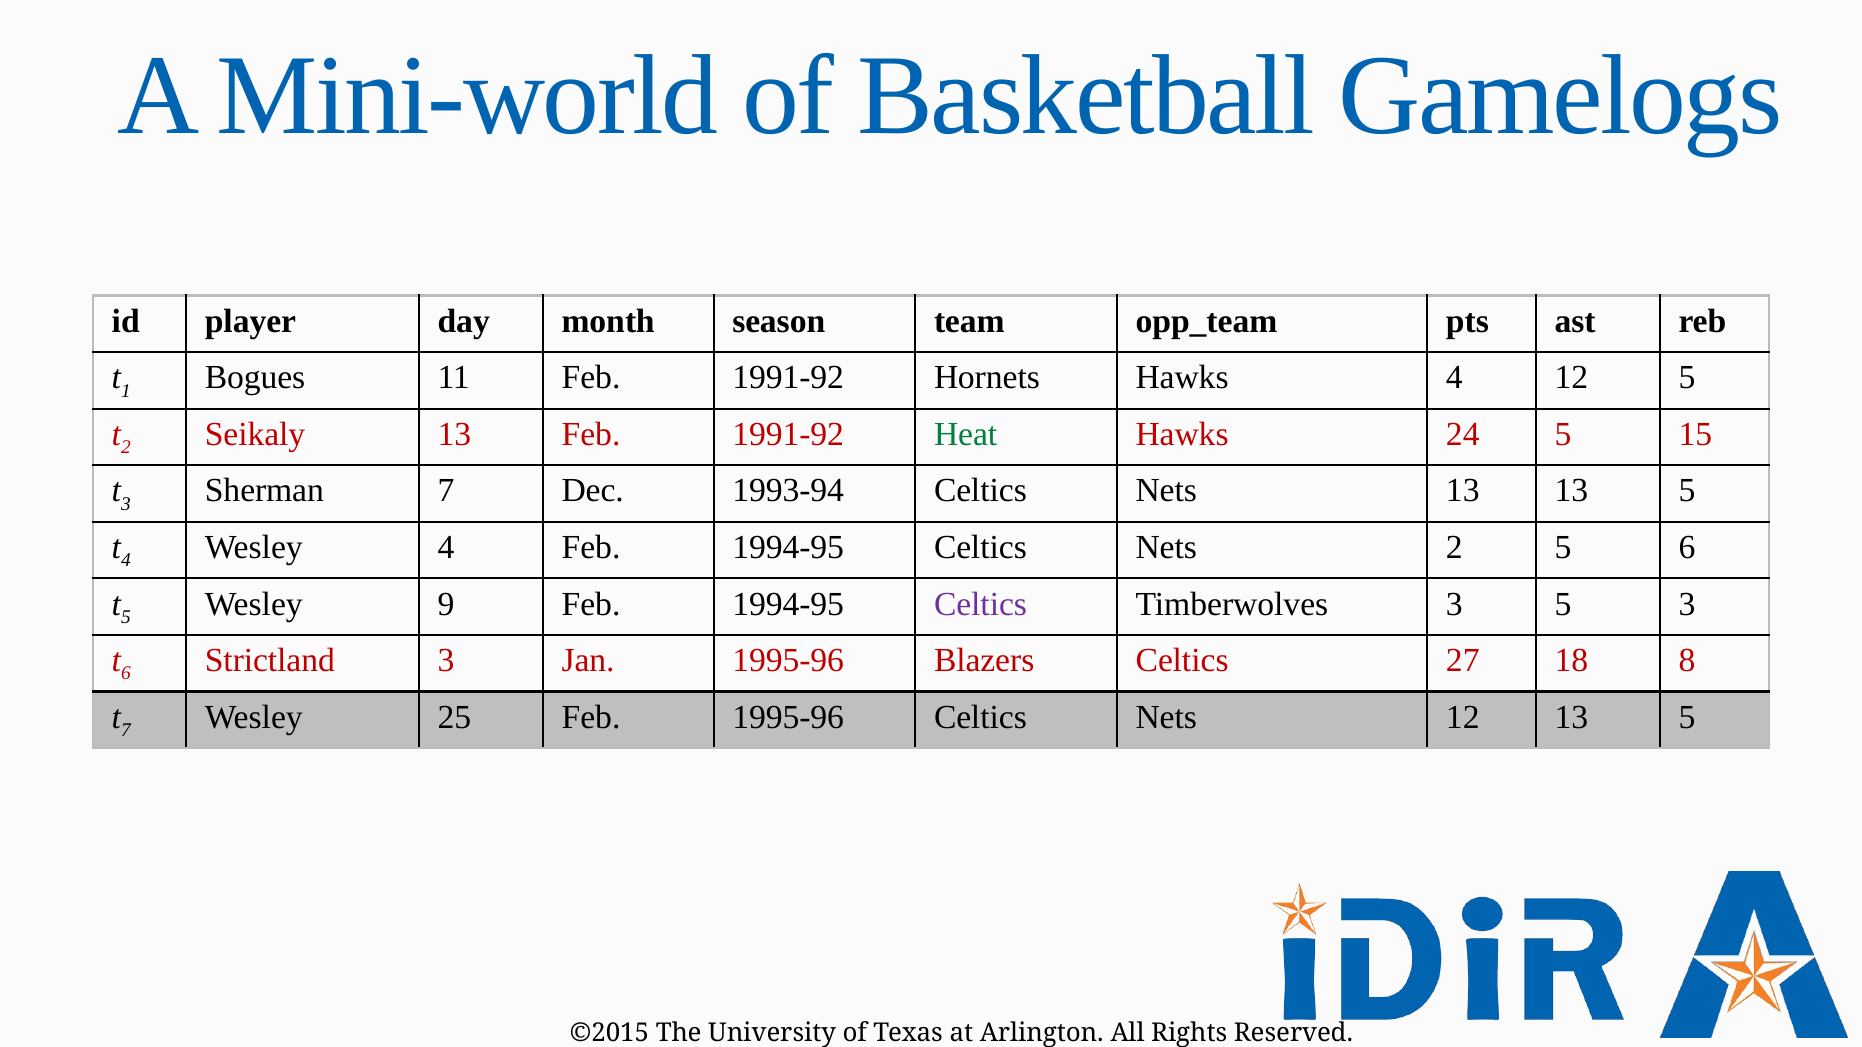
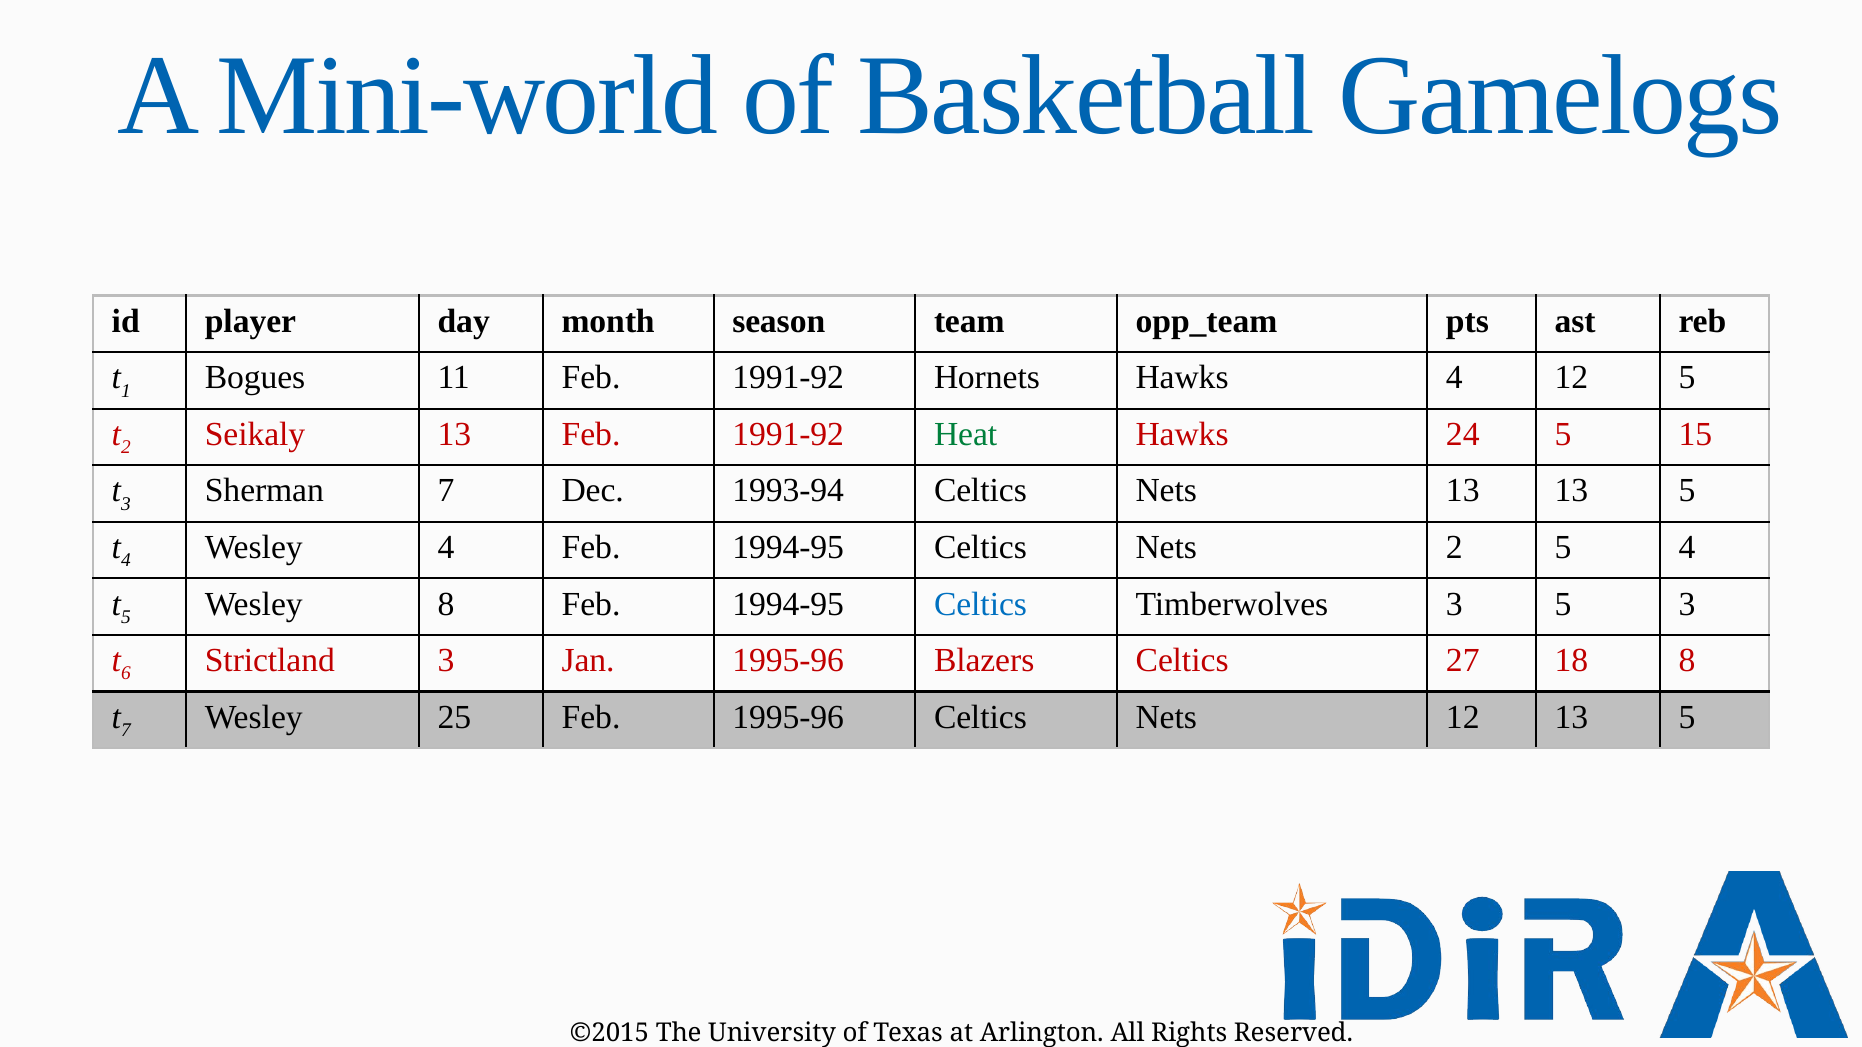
5 6: 6 -> 4 (1687, 548)
Wesley 9: 9 -> 8 (446, 604)
Celtics colour: purple -> blue (980, 604)
